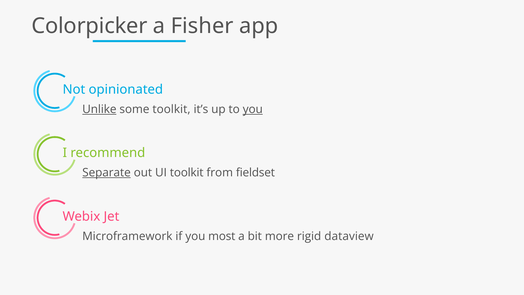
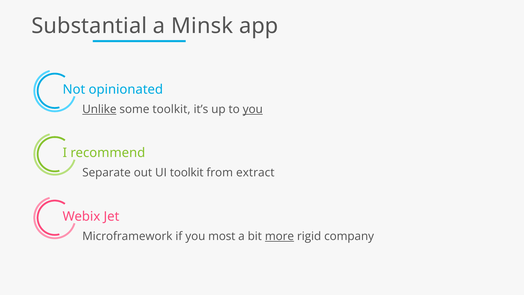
Colorpicker: Colorpicker -> Substantial (89, 26)
Fisher: Fisher -> Minsk (202, 26)
Separate underline: present -> none (107, 173)
fieldset: fieldset -> extract (255, 173)
more underline: none -> present (279, 236)
dataview: dataview -> company (349, 236)
